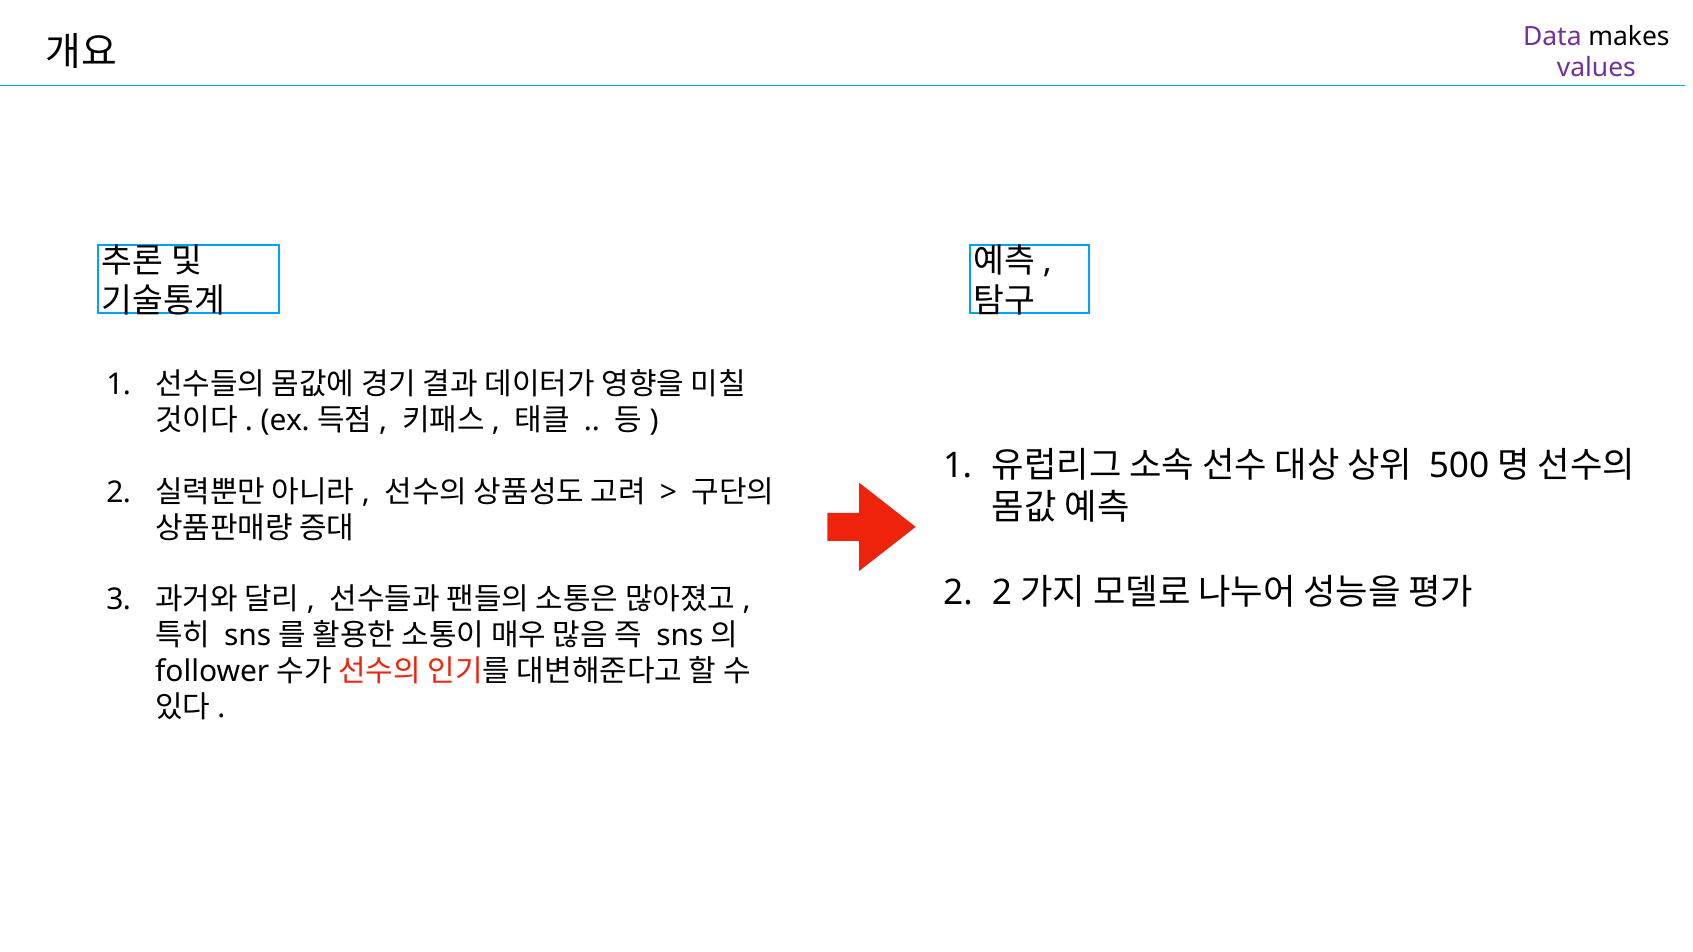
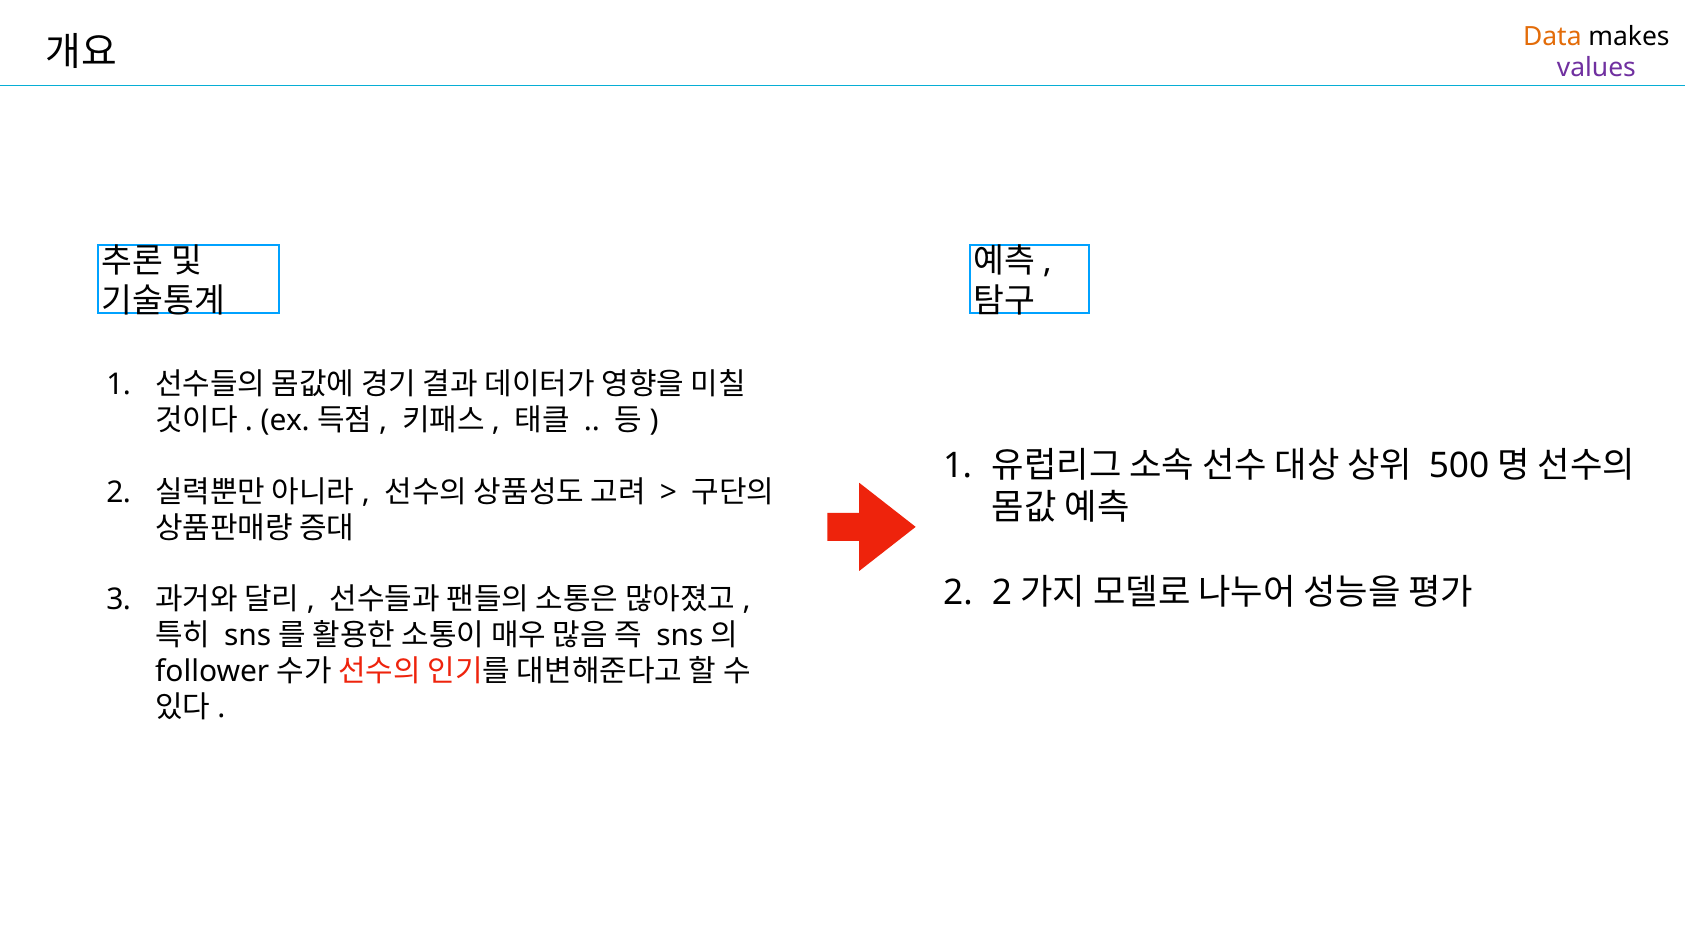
Data colour: purple -> orange (1552, 36)
